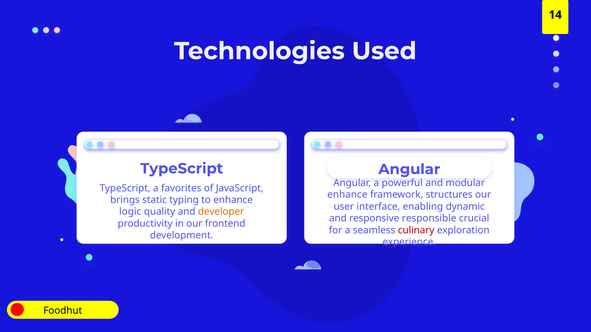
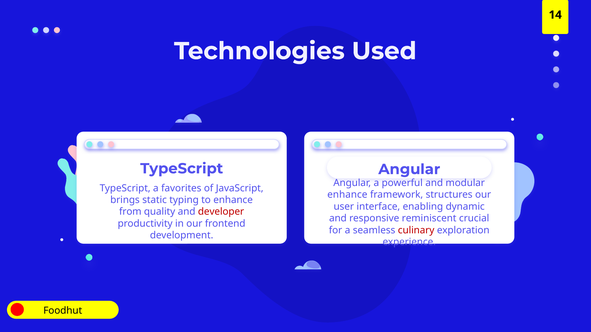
logic: logic -> from (130, 212)
developer colour: orange -> red (221, 212)
responsible: responsible -> reminiscent (429, 219)
